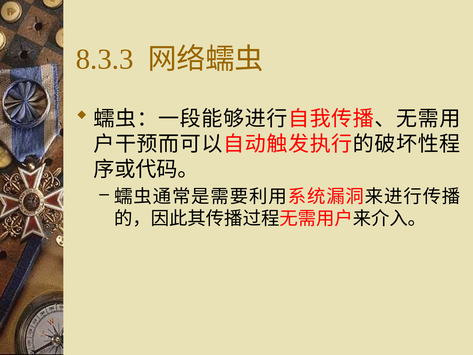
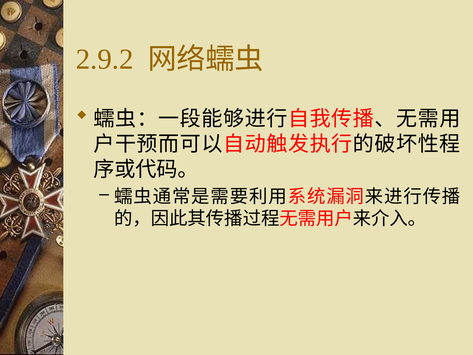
8.3.3: 8.3.3 -> 2.9.2 (105, 59)
